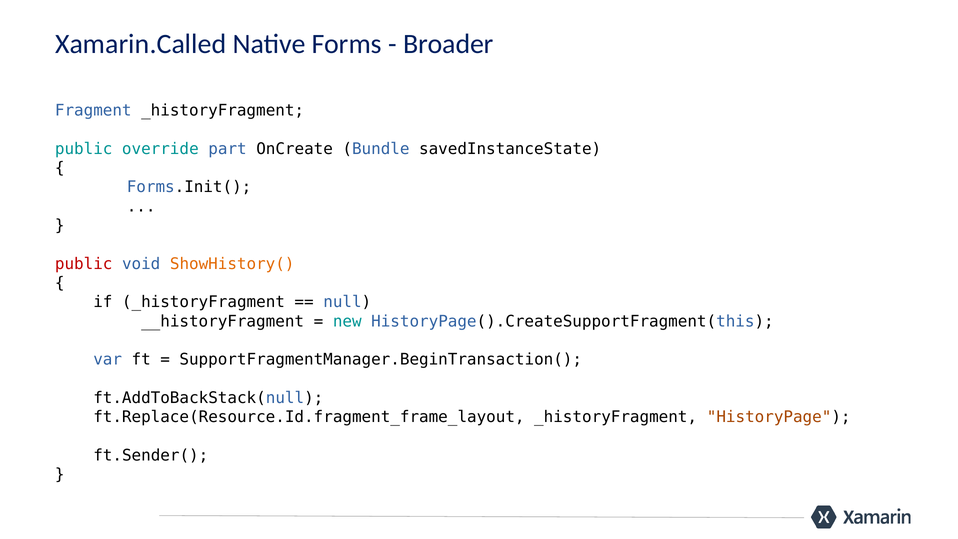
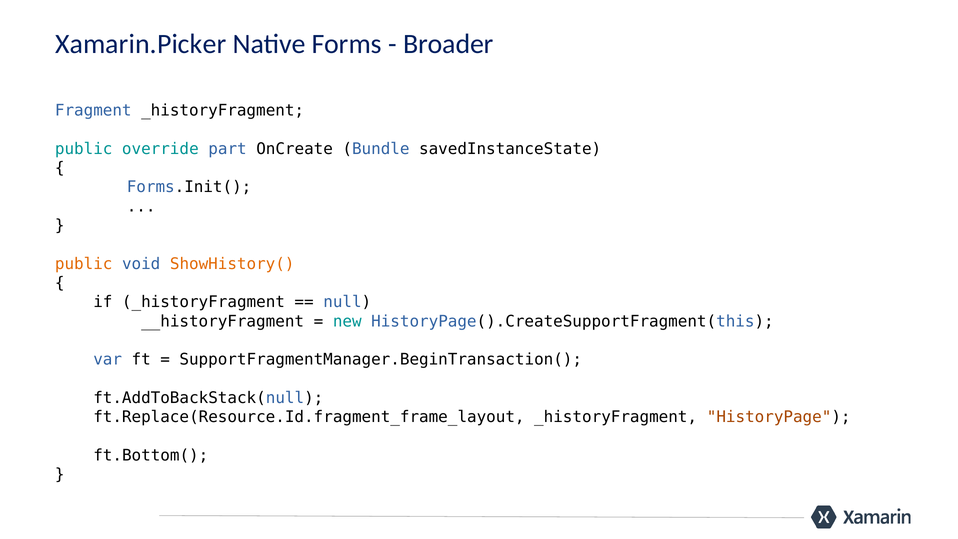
Xamarin.Called: Xamarin.Called -> Xamarin.Picker (141, 44)
public colour: red -> orange (84, 264)
ft.Sender(: ft.Sender( -> ft.Bottom( (151, 455)
